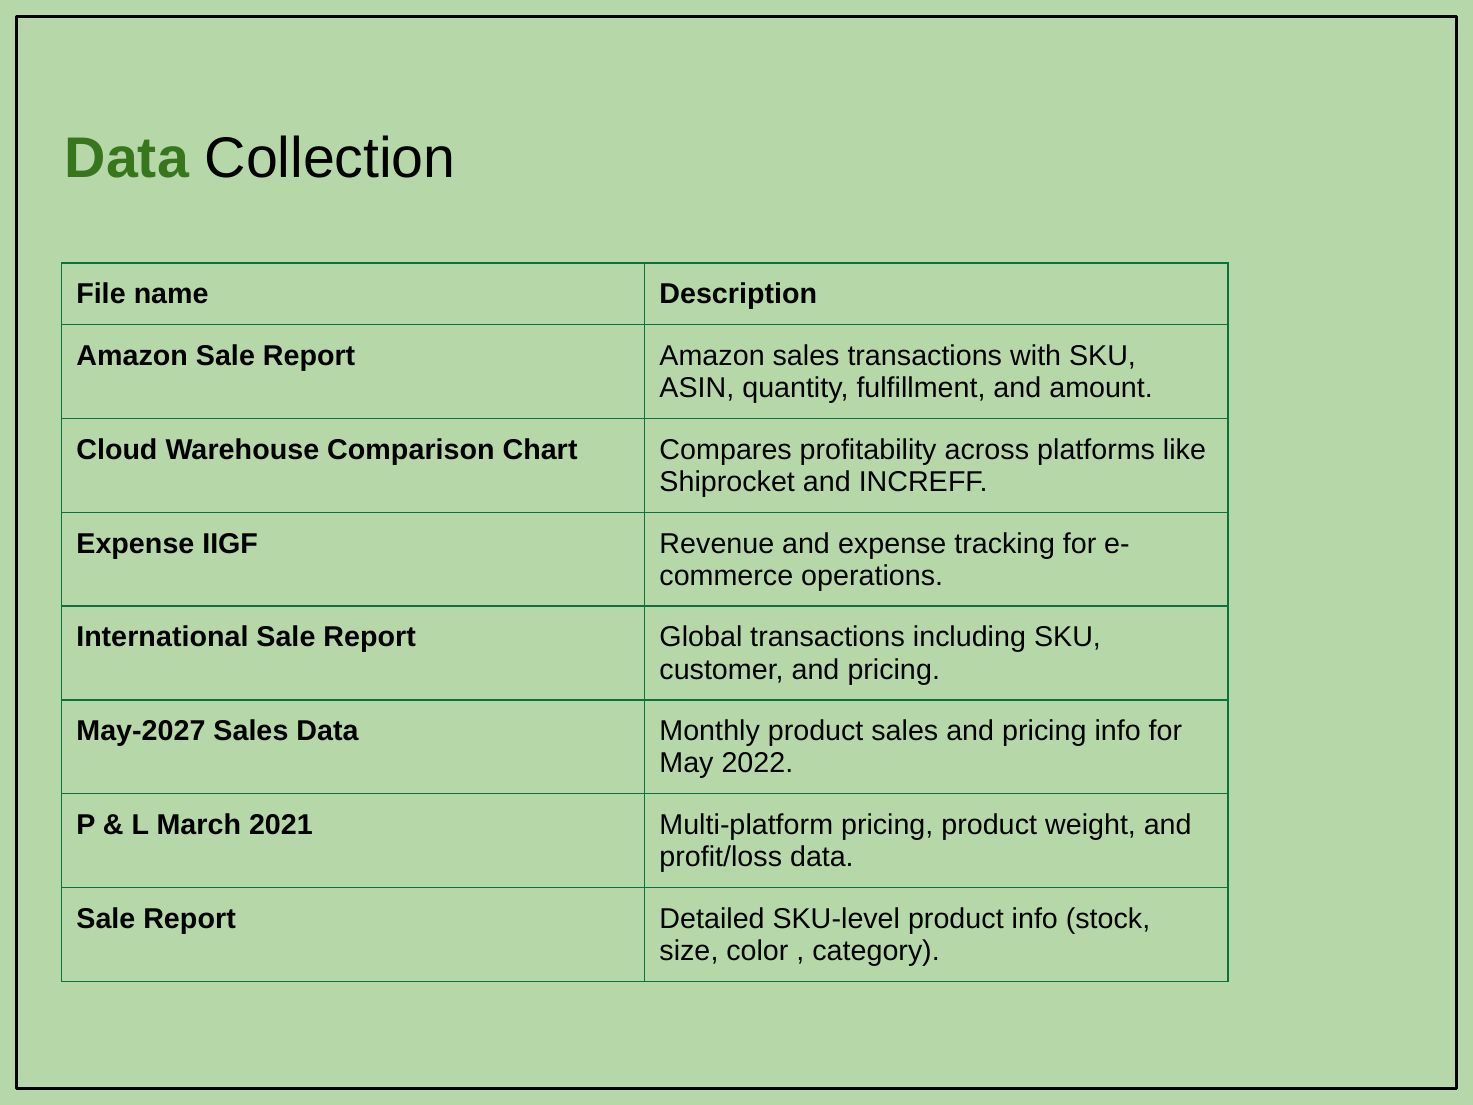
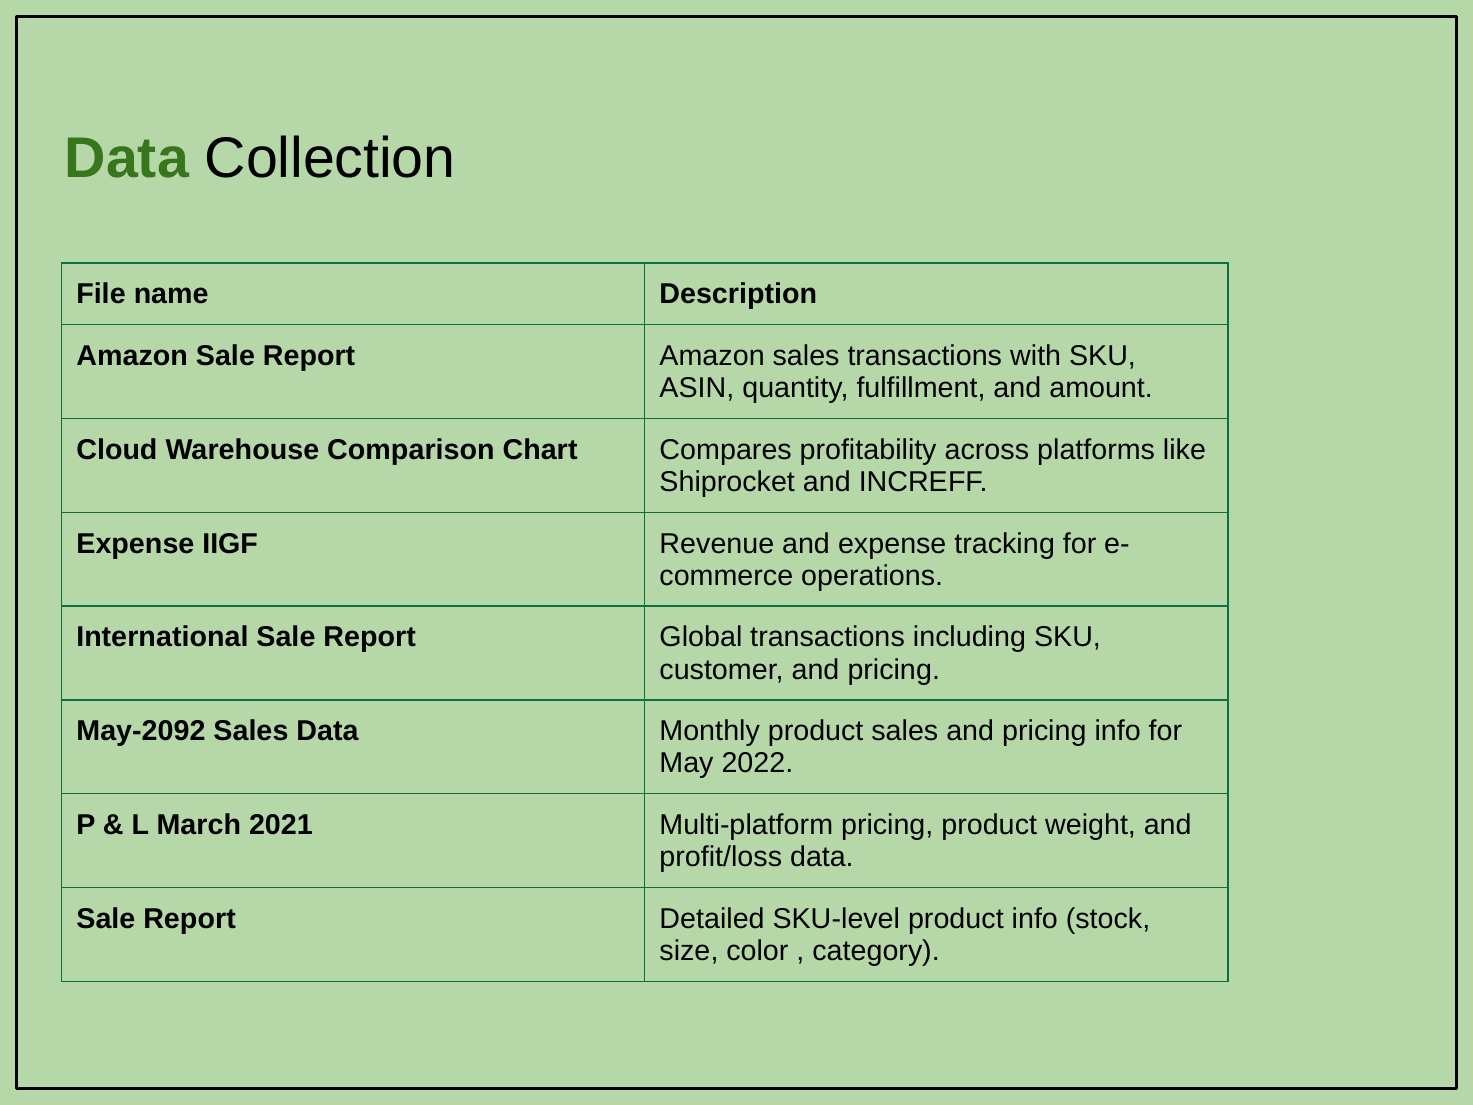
May-2027: May-2027 -> May-2092 (141, 731)
